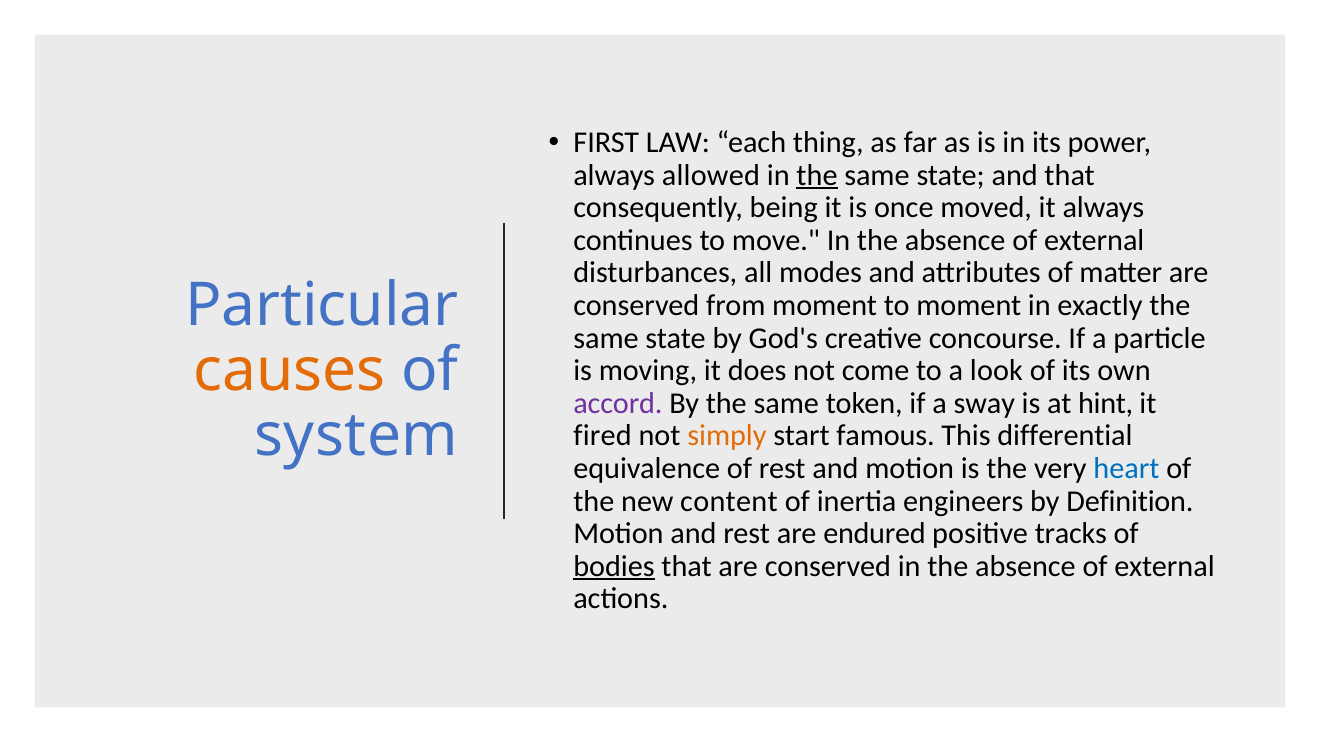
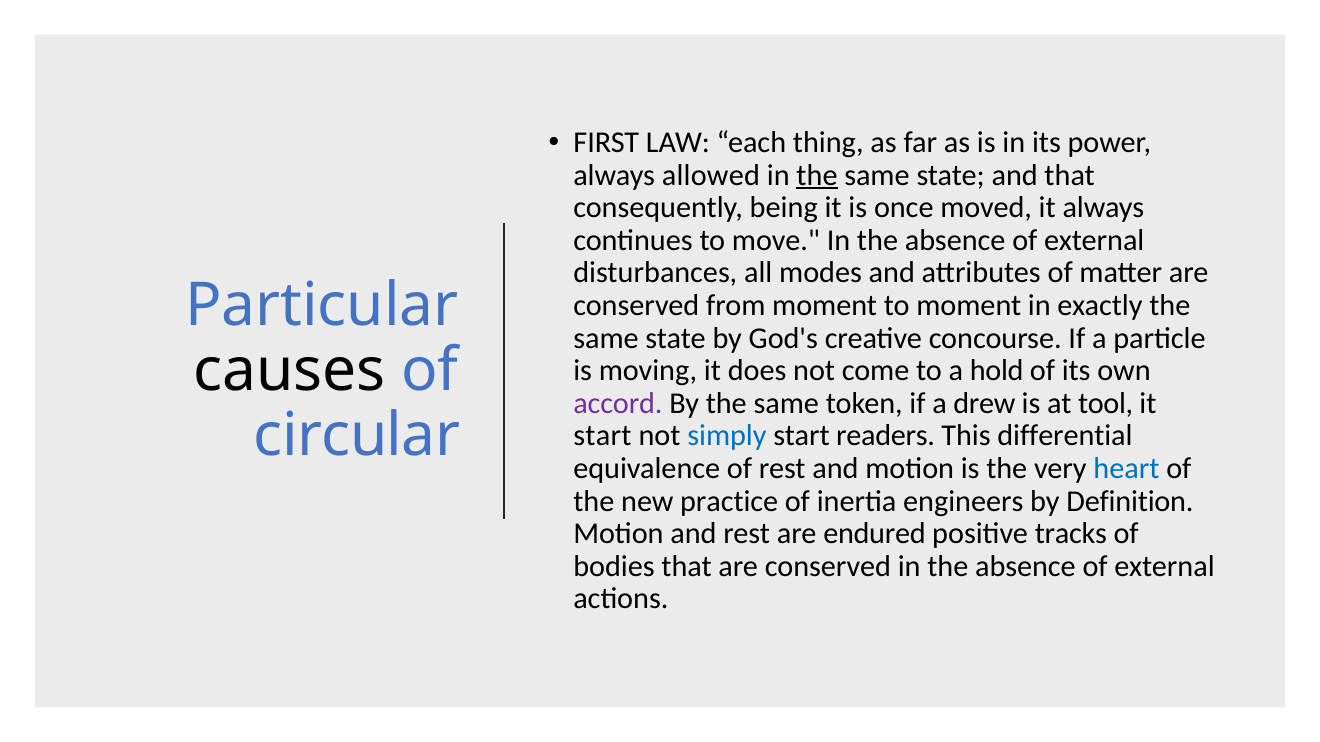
causes colour: orange -> black (290, 371)
look: look -> hold (997, 371)
sway: sway -> drew (984, 404)
hint: hint -> tool (1106, 404)
system: system -> circular (357, 436)
fired: fired -> start (602, 436)
simply colour: orange -> blue (727, 436)
famous: famous -> readers (886, 436)
content: content -> practice (729, 502)
bodies underline: present -> none (614, 567)
